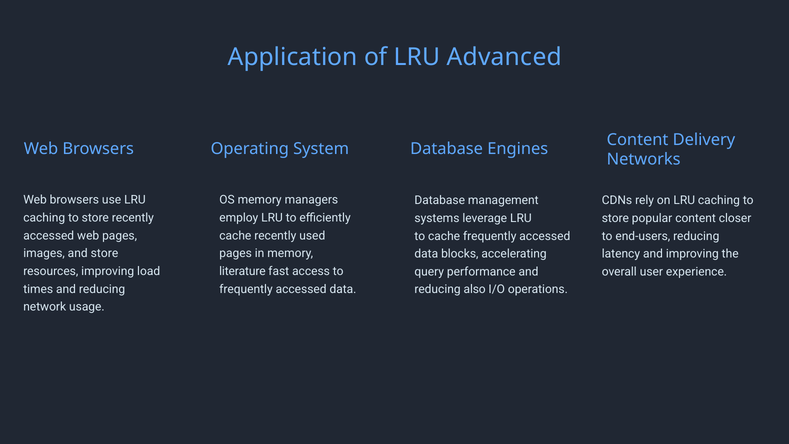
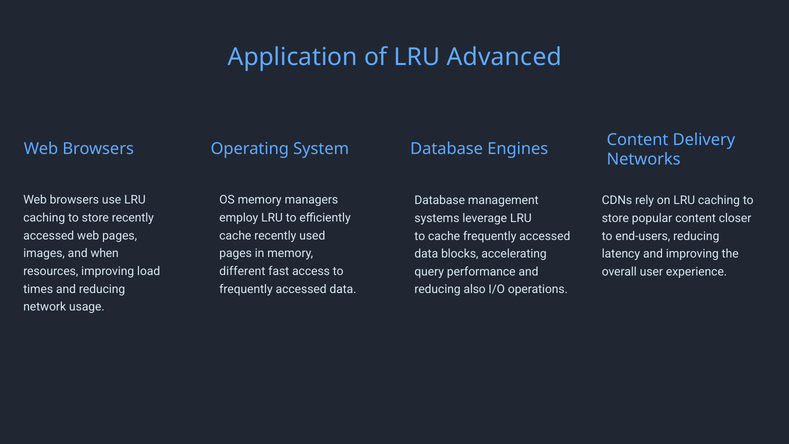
and store: store -> when (105, 253)
literature: literature -> different (242, 271)
